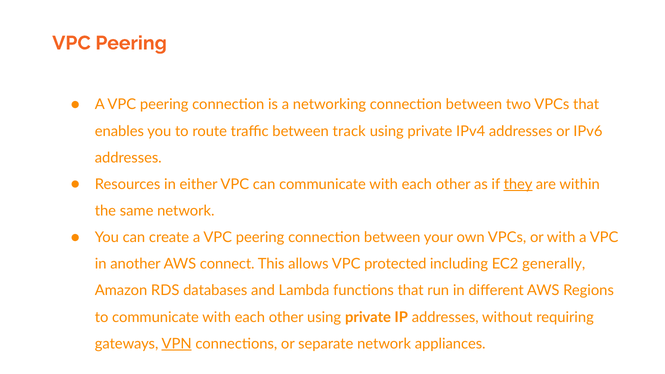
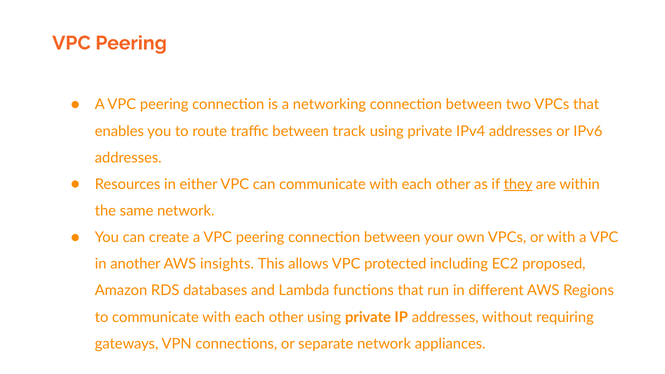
connect: connect -> insights (227, 264)
generally: generally -> proposed (554, 264)
VPN underline: present -> none (177, 344)
